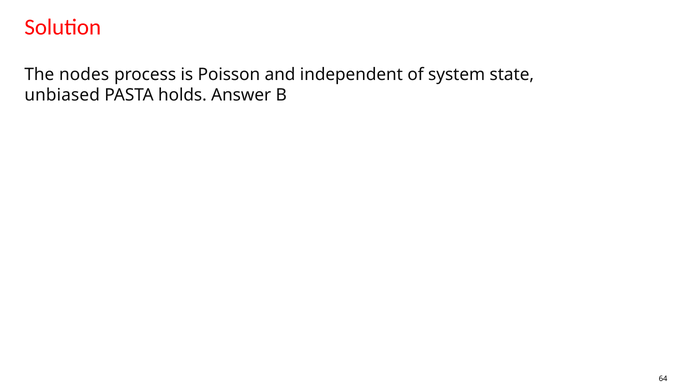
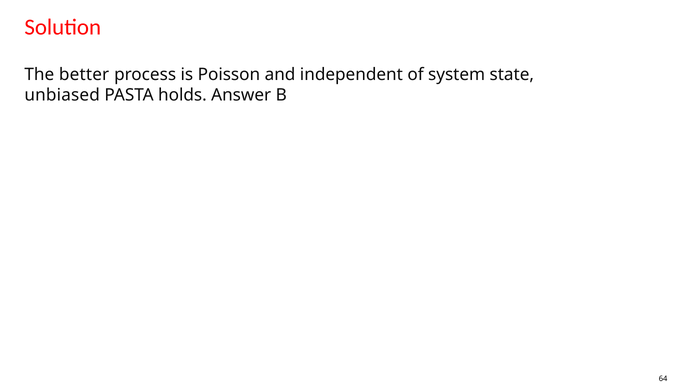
nodes: nodes -> better (84, 74)
